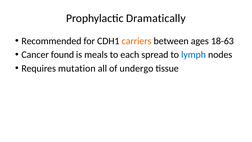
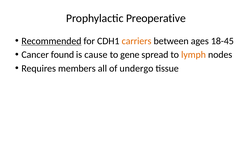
Dramatically: Dramatically -> Preoperative (156, 18)
Recommended underline: none -> present (51, 41)
18-63: 18-63 -> 18-45 (222, 41)
meals: meals -> cause (96, 55)
each: each -> gene (130, 55)
lymph colour: blue -> orange (194, 55)
mutation: mutation -> members (77, 68)
